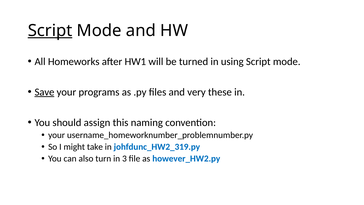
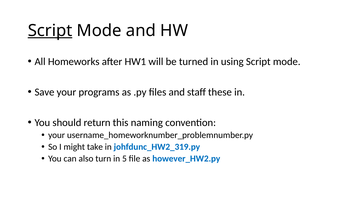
Save underline: present -> none (44, 92)
very: very -> staff (197, 92)
assign: assign -> return (97, 122)
3: 3 -> 5 (124, 158)
